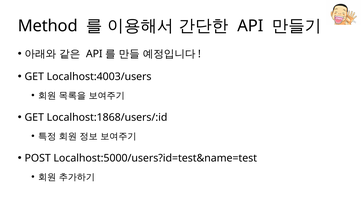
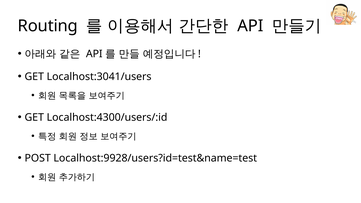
Method: Method -> Routing (48, 26)
Localhost:4003/users: Localhost:4003/users -> Localhost:3041/users (99, 77)
Localhost:1868/users/:id: Localhost:1868/users/:id -> Localhost:4300/users/:id (107, 117)
Localhost:5000/users?id=test&name=test: Localhost:5000/users?id=test&name=test -> Localhost:9928/users?id=test&name=test (155, 158)
